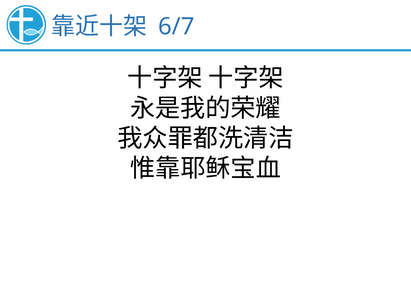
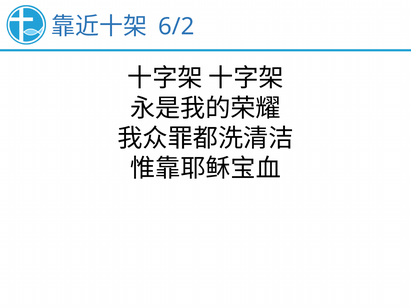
6/7: 6/7 -> 6/2 (176, 27)
